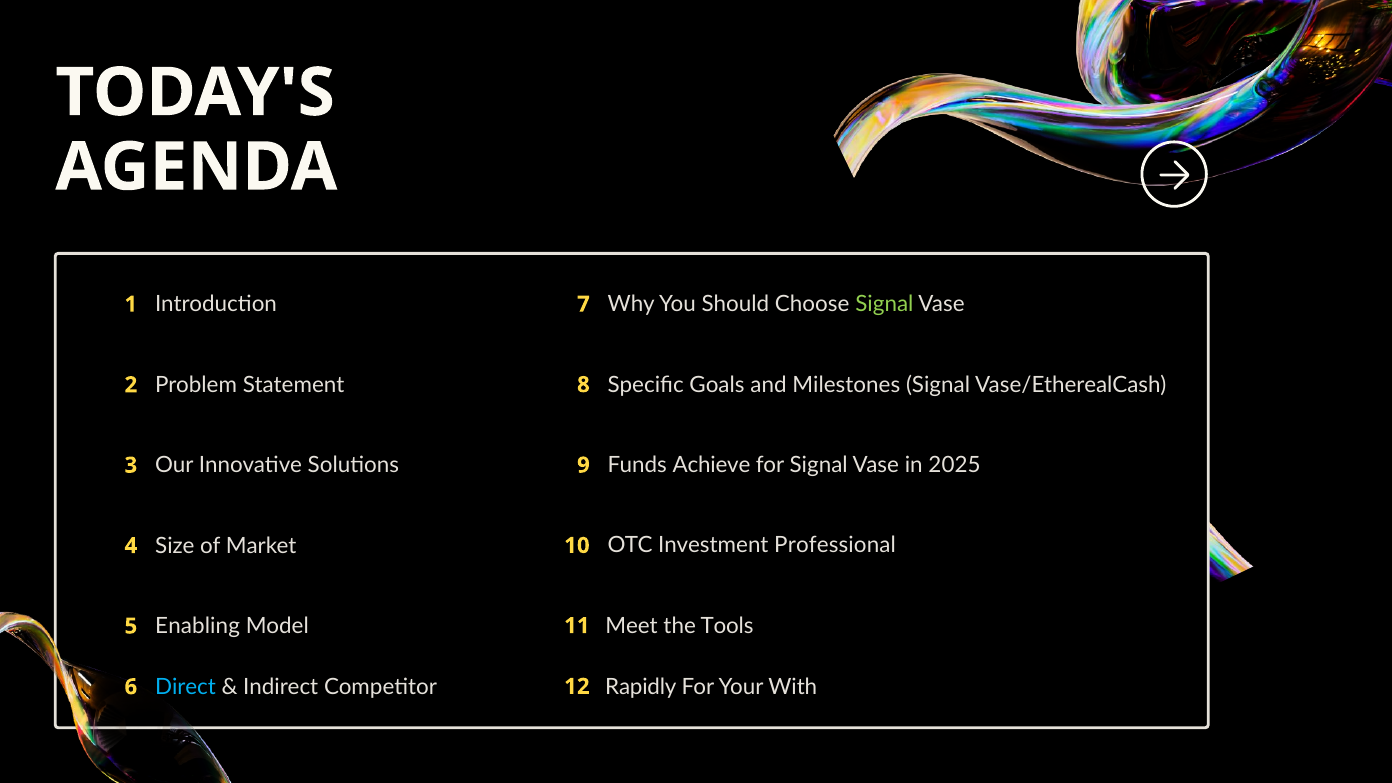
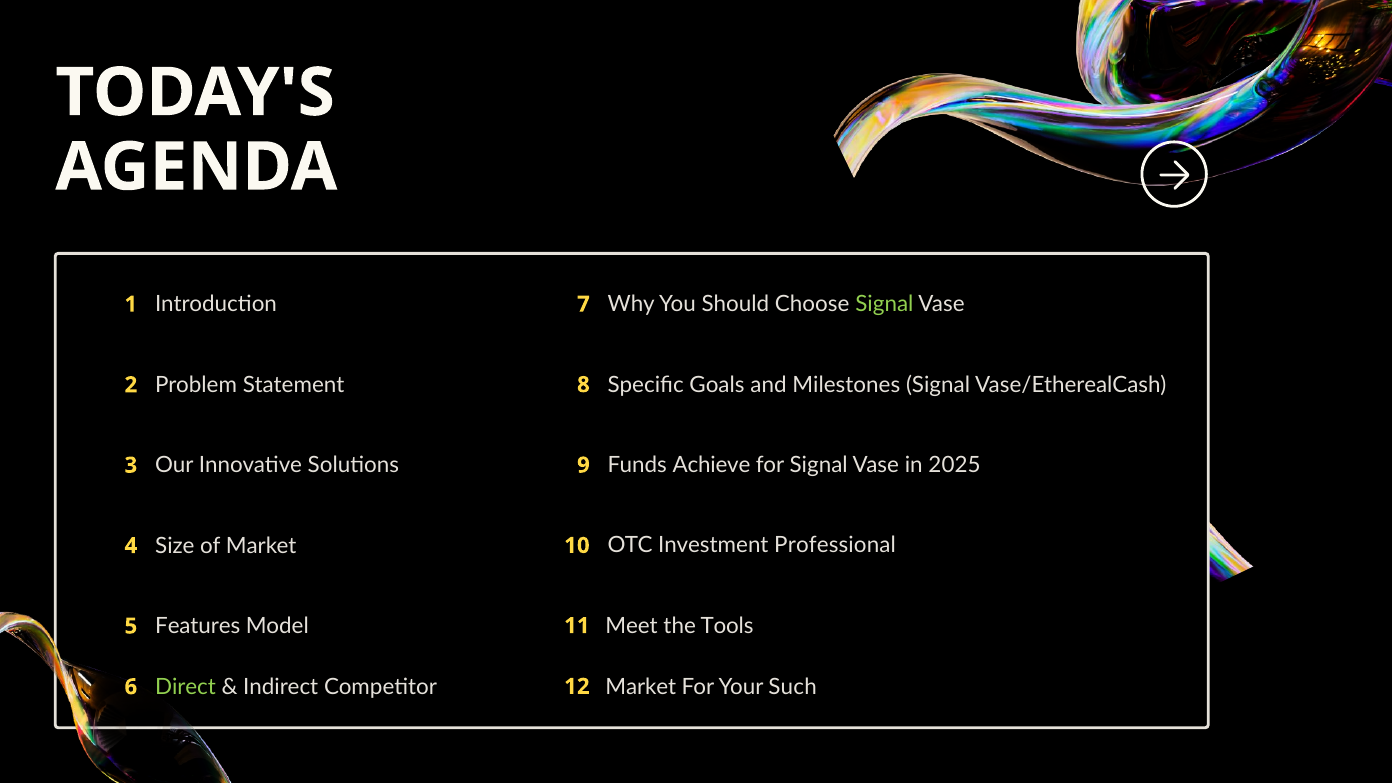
Enabling: Enabling -> Features (198, 626)
Direct colour: light blue -> light green (186, 687)
Rapidly: Rapidly -> Market (641, 687)
With: With -> Such (793, 687)
